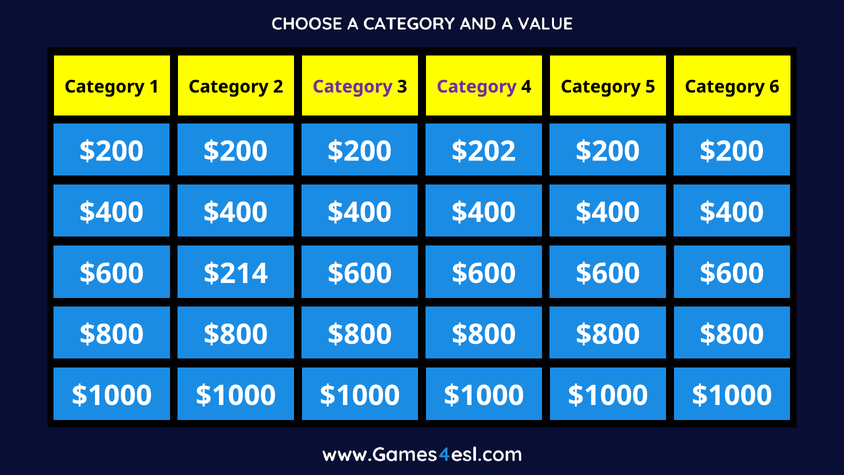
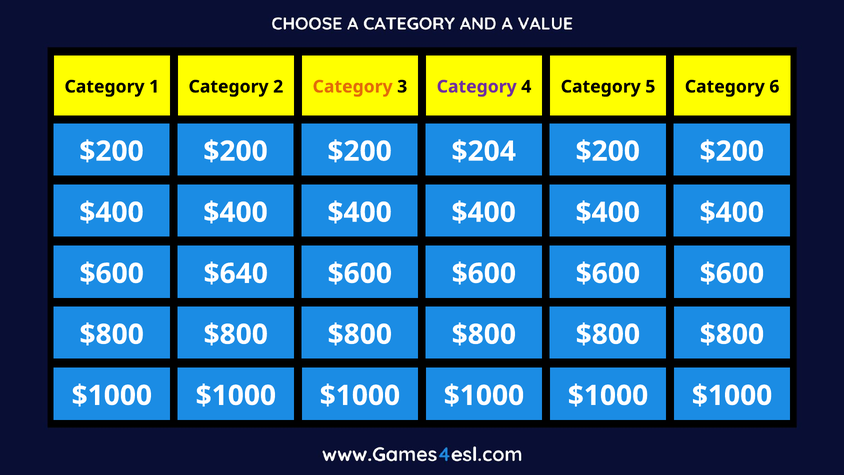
Category colour: purple -> orange (353, 87)
$202: $202 -> $204 (484, 151)
$214: $214 -> $640 (236, 273)
